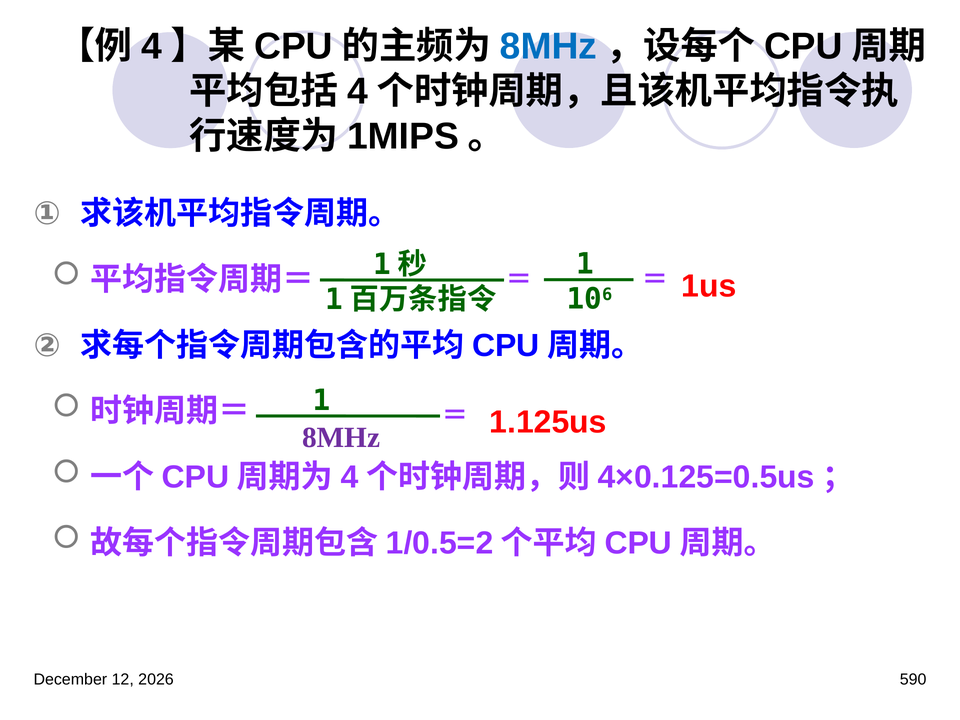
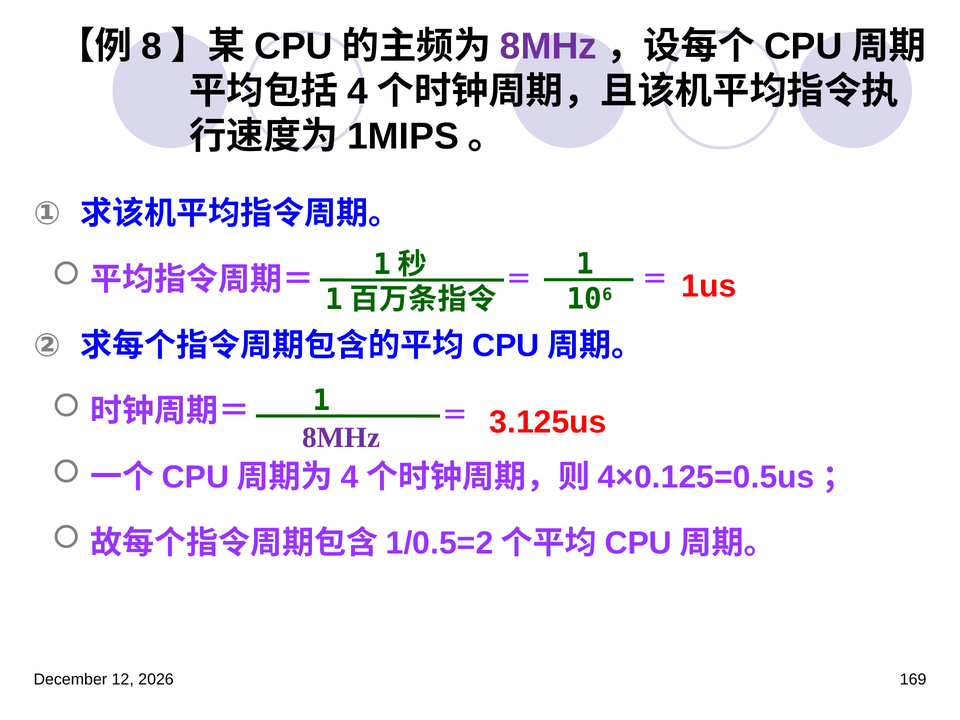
4: 4 -> 8 (151, 47)
8MHz colour: blue -> purple (548, 47)
1.125us: 1.125us -> 3.125us (548, 422)
590: 590 -> 169 (913, 679)
